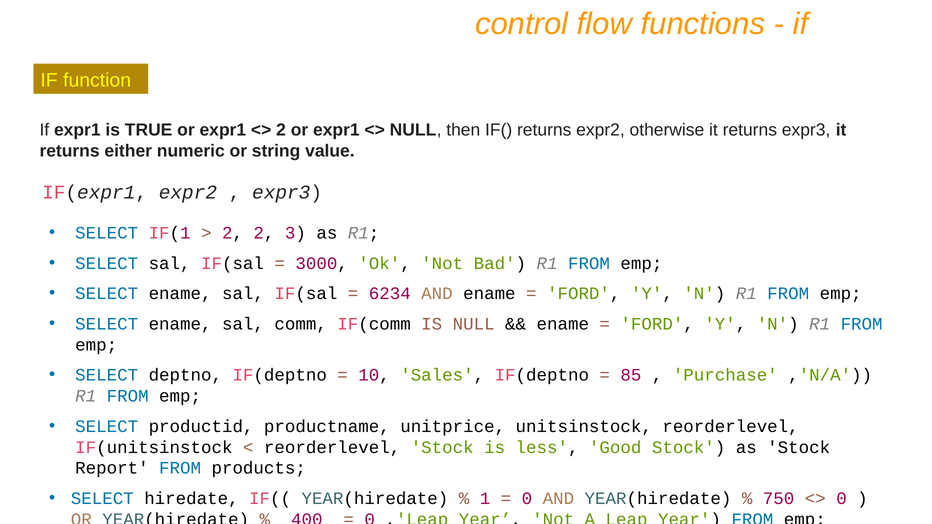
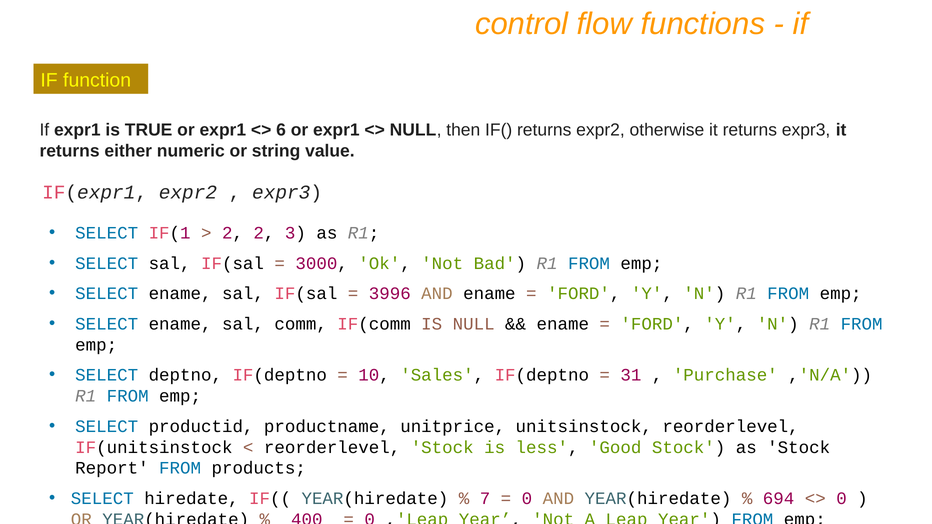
2: 2 -> 6 (281, 130)
6234: 6234 -> 3996 (390, 294)
85: 85 -> 31 (631, 375)
1: 1 -> 7 (485, 499)
750: 750 -> 694 (779, 499)
